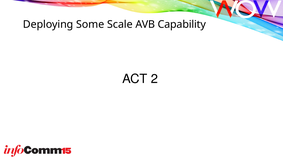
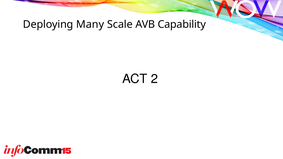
Some: Some -> Many (90, 24)
